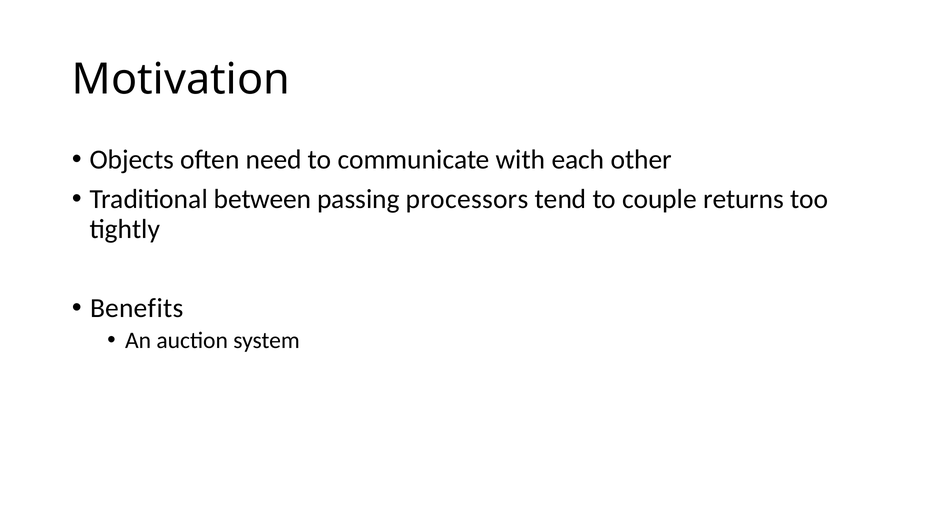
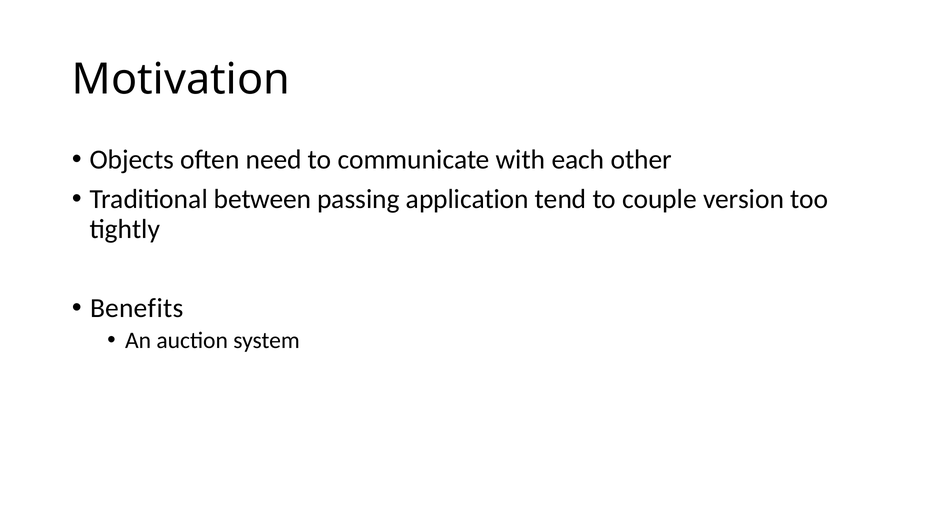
processors: processors -> application (467, 199)
returns: returns -> version (744, 199)
